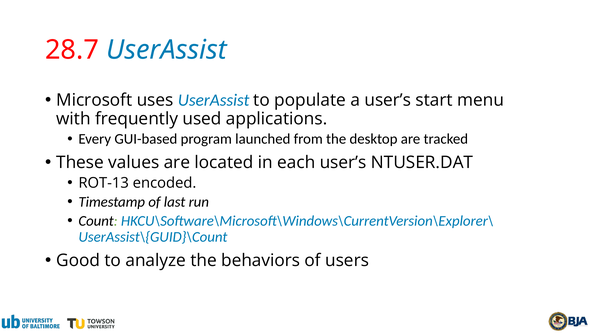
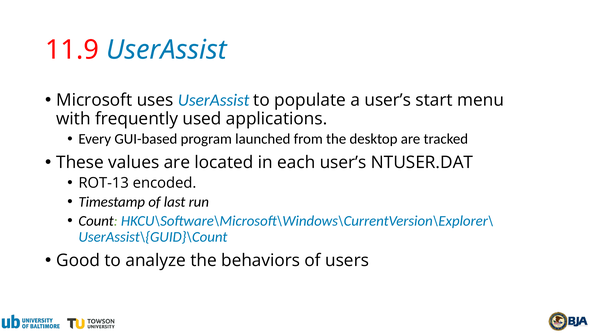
28.7: 28.7 -> 11.9 (72, 50)
